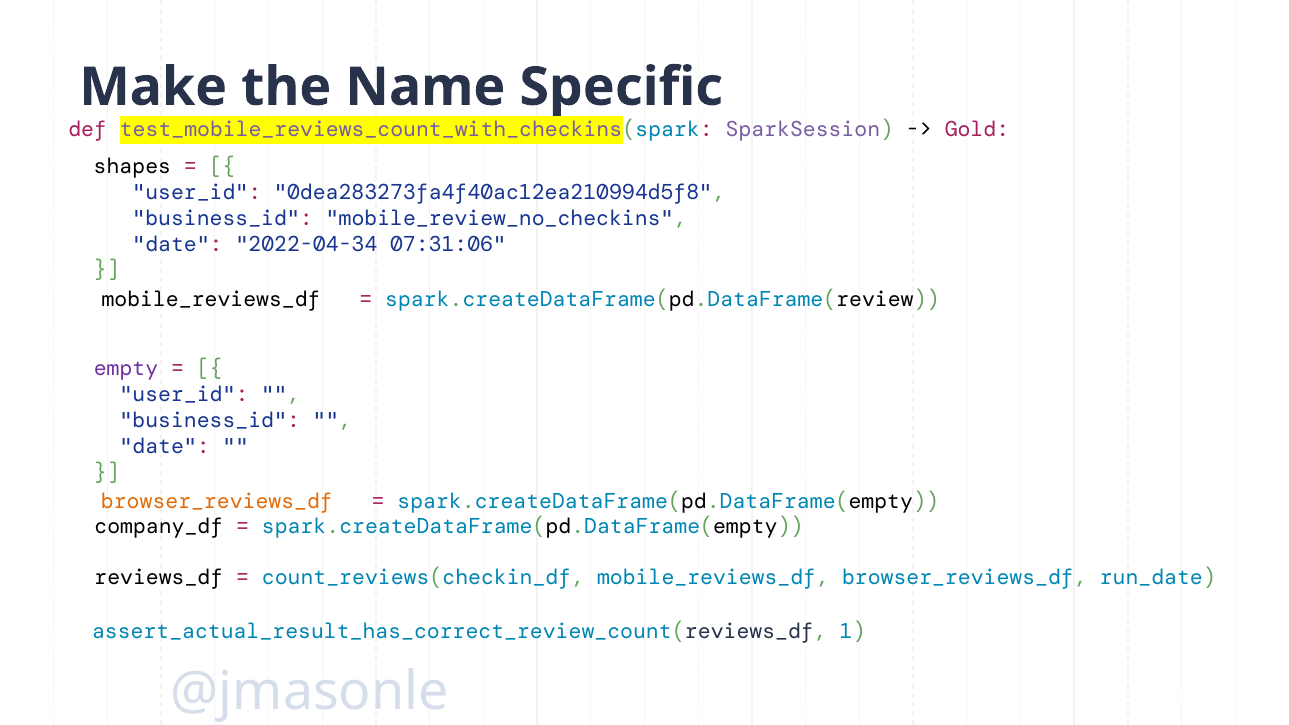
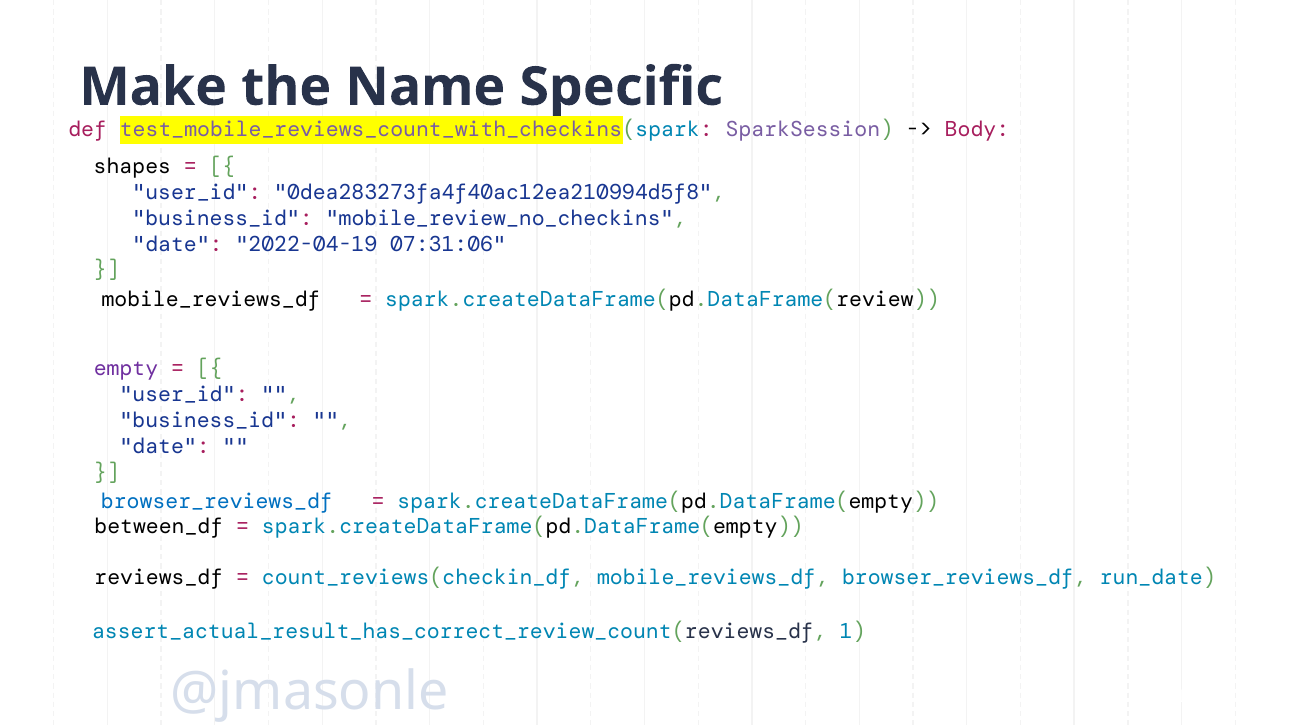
Gold: Gold -> Body (977, 130)
2022-04-34: 2022-04-34 -> 2022-04-19 (306, 244)
browser_reviews_df colour: orange -> blue (217, 501)
company_df: company_df -> between_df (159, 526)
